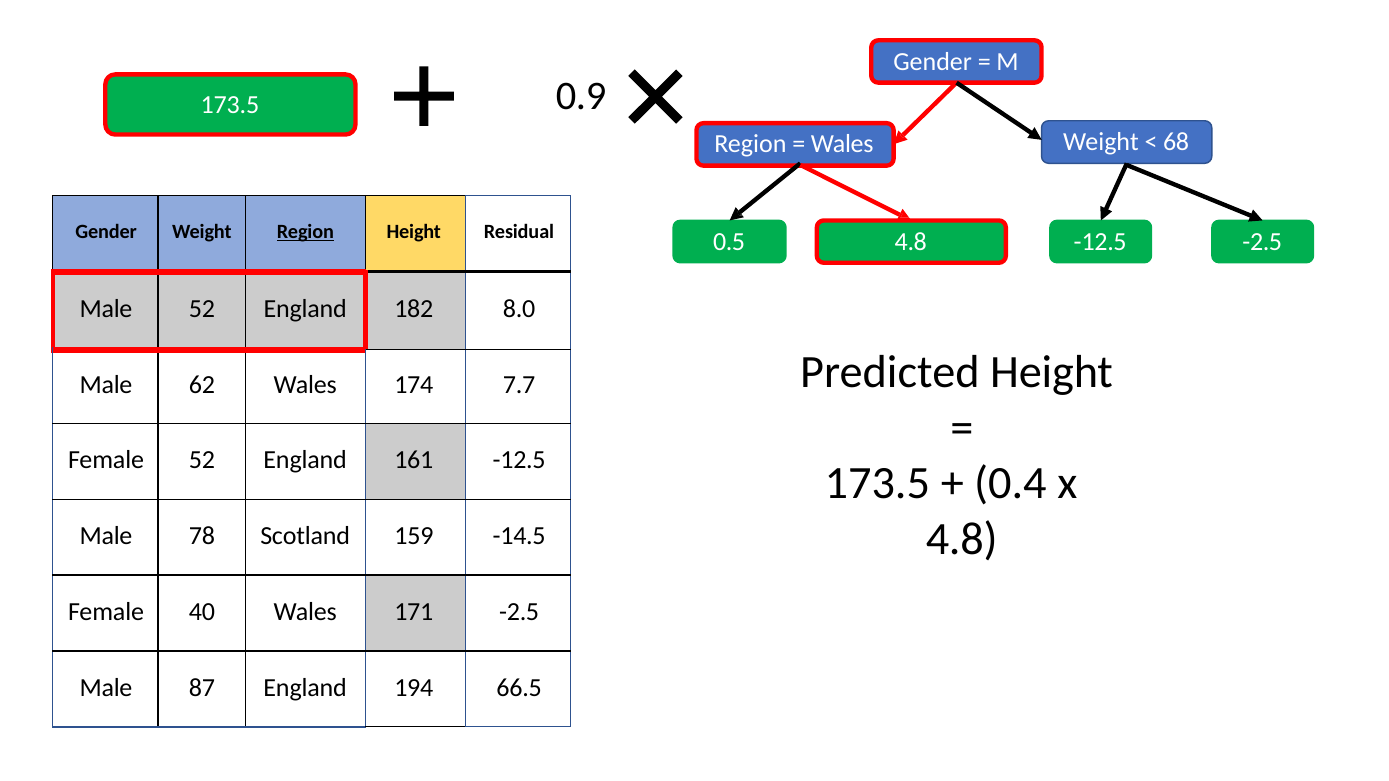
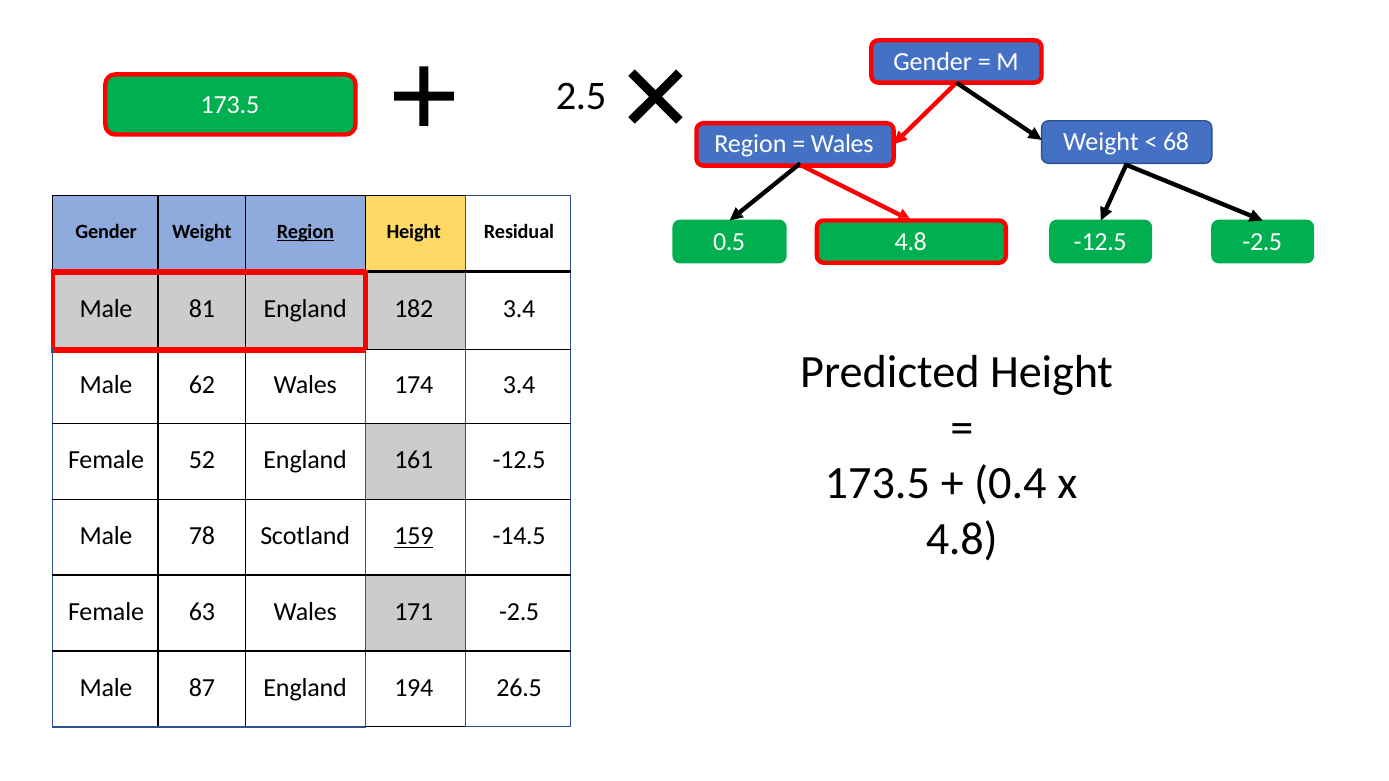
0.9: 0.9 -> 2.5 (581, 96)
Male 52: 52 -> 81 (202, 309)
182 8.0: 8.0 -> 3.4 (519, 309)
174 7.7: 7.7 -> 3.4 (519, 385)
159 underline: none -> present (414, 536)
40: 40 -> 63 (202, 612)
66.5: 66.5 -> 26.5 (519, 688)
